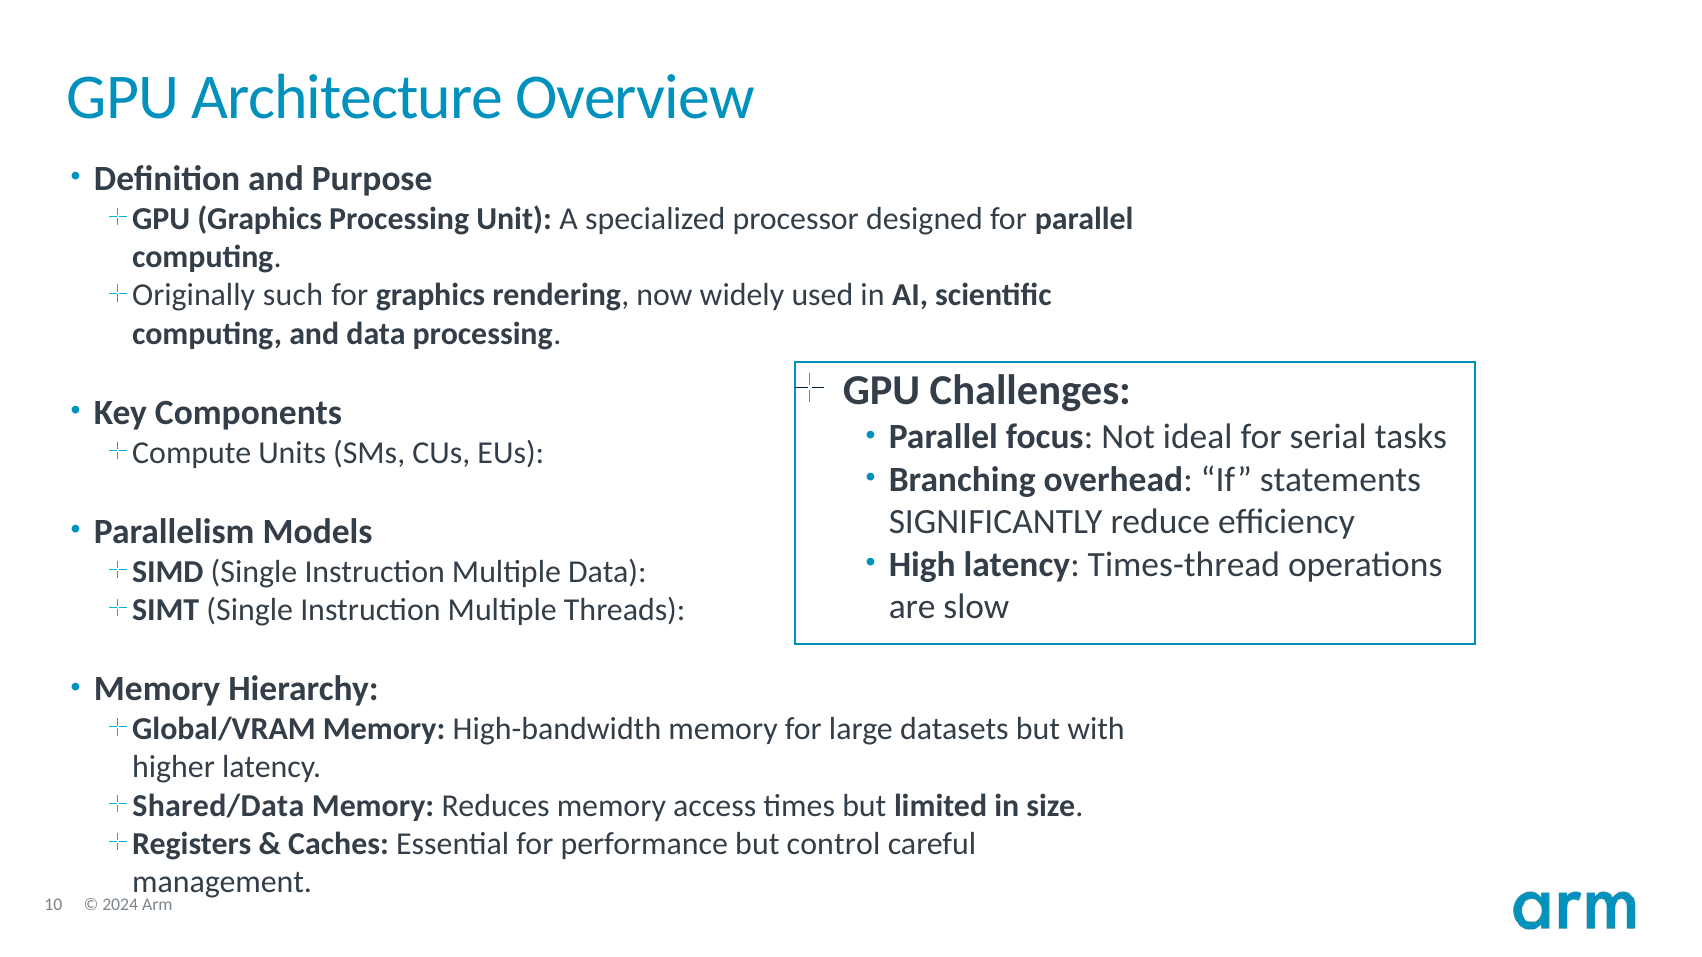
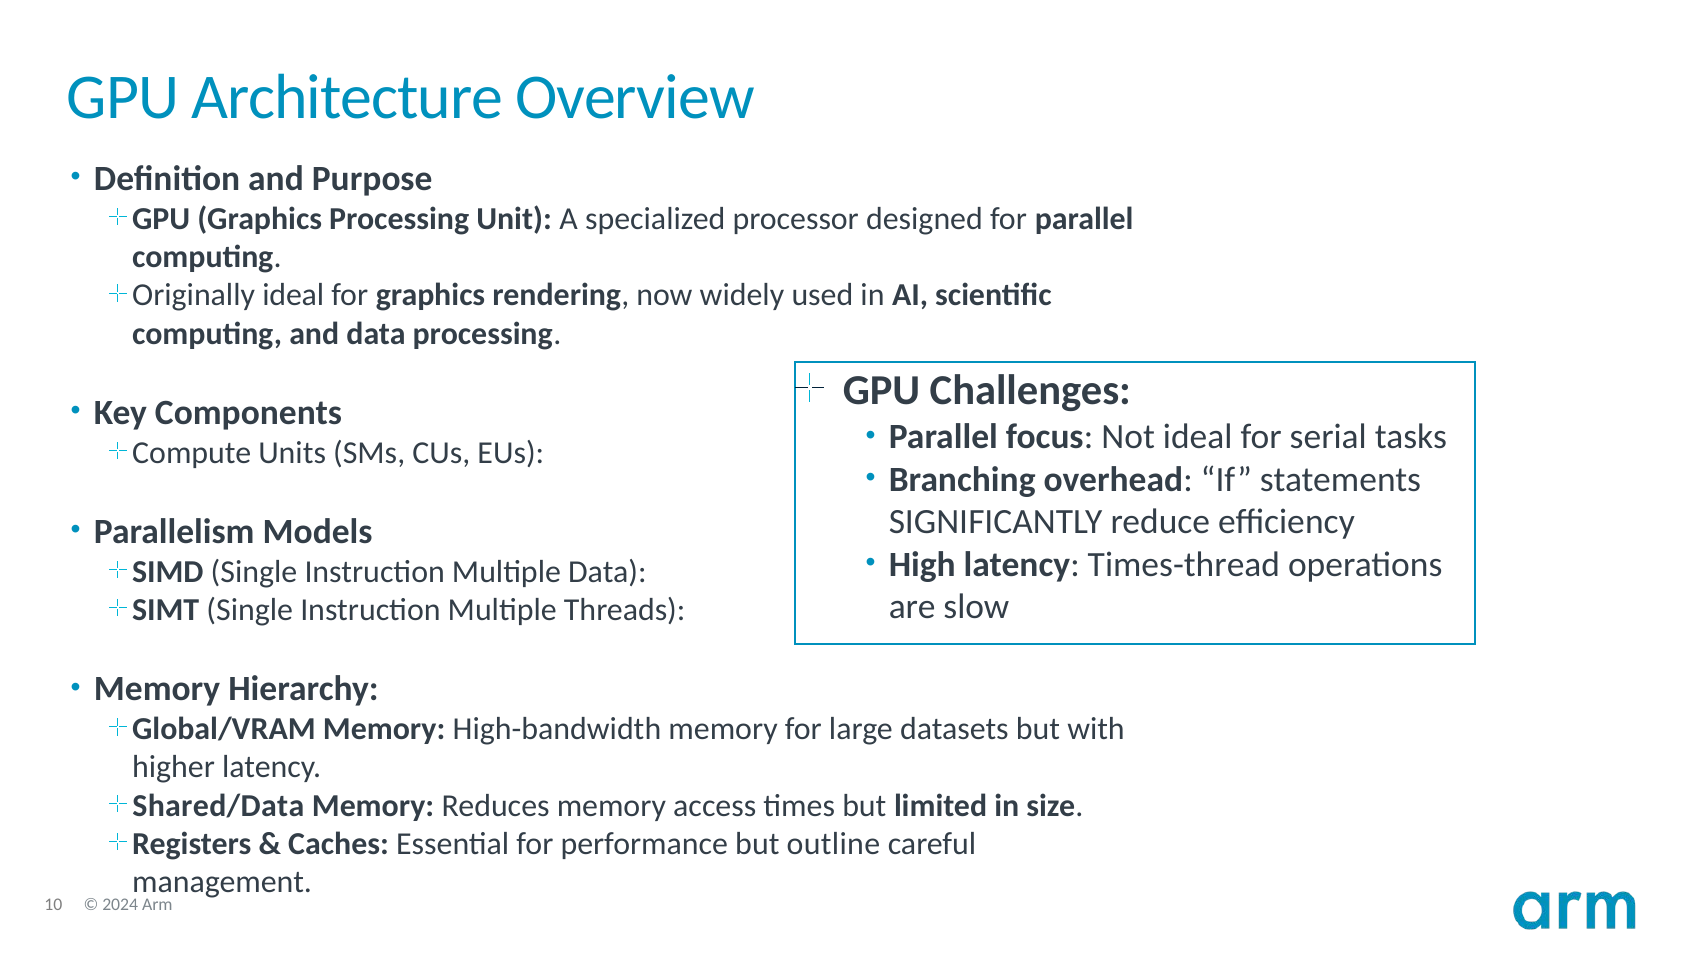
Originally such: such -> ideal (293, 295)
control: control -> outline (833, 844)
